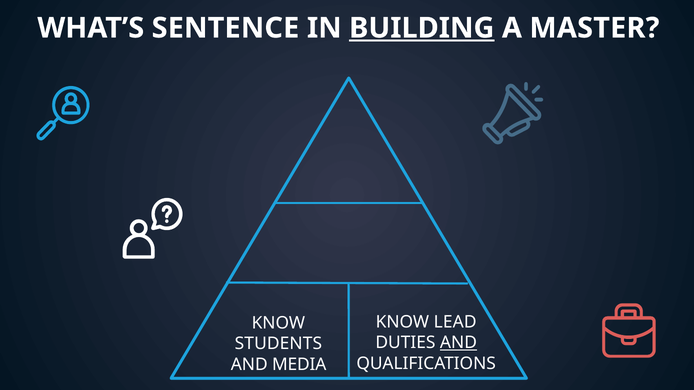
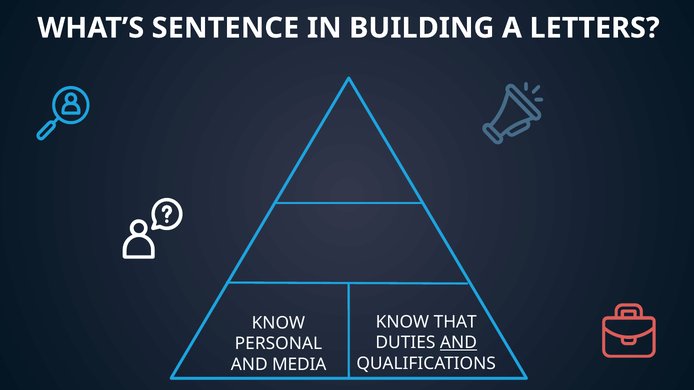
BUILDING underline: present -> none (422, 28)
MASTER: MASTER -> LETTERS (595, 28)
LEAD: LEAD -> THAT (455, 322)
STUDENTS: STUDENTS -> PERSONAL (278, 344)
